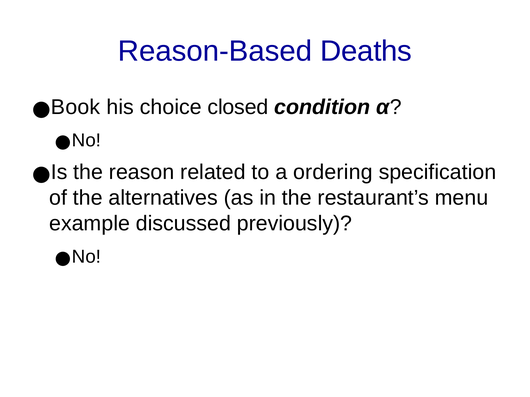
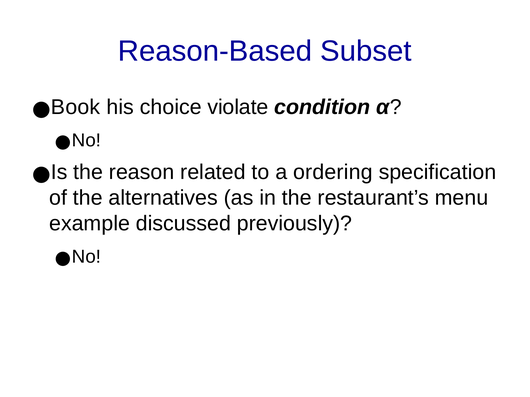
Deaths: Deaths -> Subset (366, 51)
closed: closed -> violate (238, 107)
